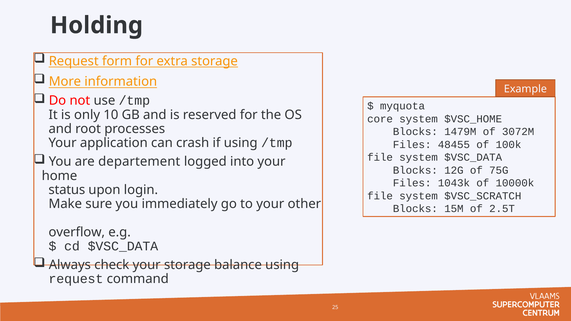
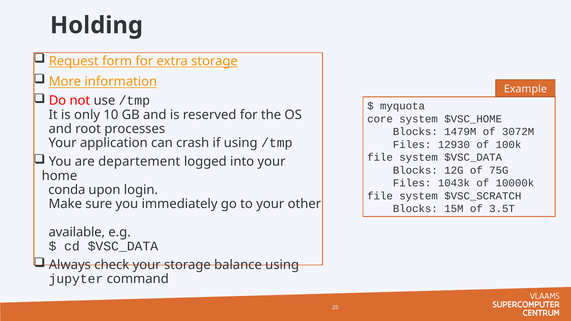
48455: 48455 -> 12930 (454, 145)
status: status -> conda (67, 190)
2.5T: 2.5T -> 3.5T (502, 209)
overflow: overflow -> available (77, 232)
request: request -> jupyter (76, 279)
